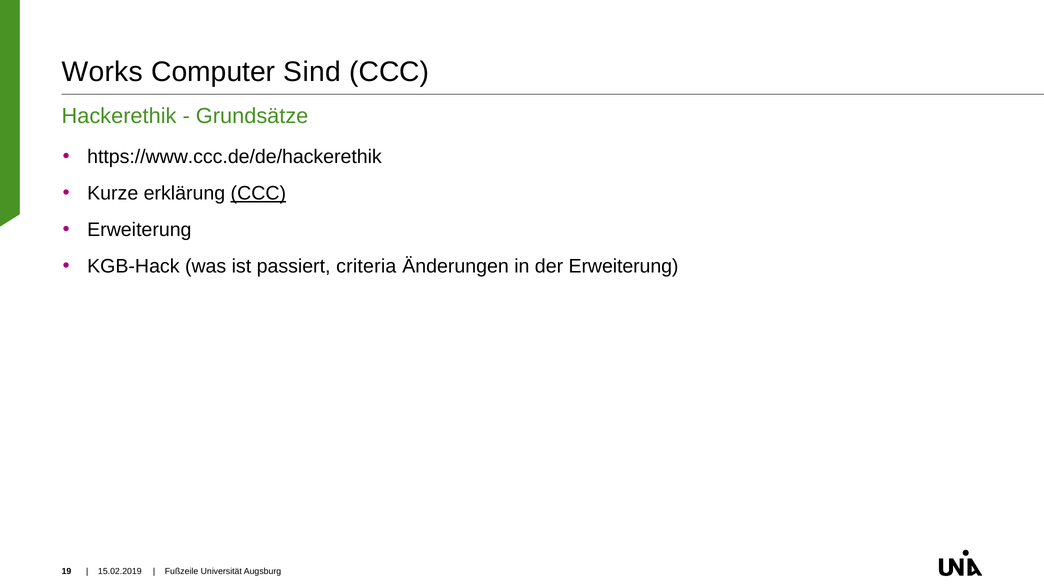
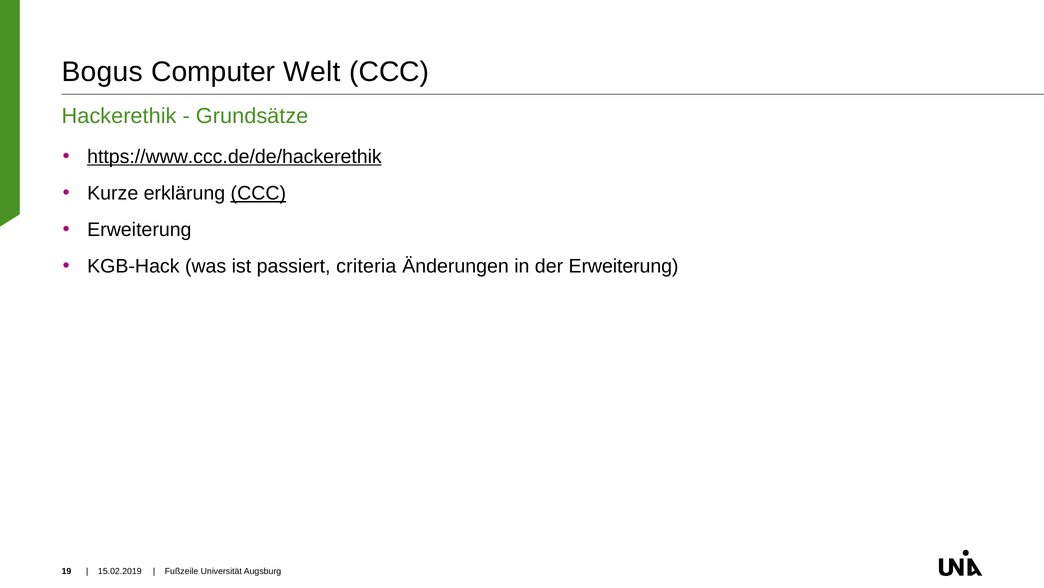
Works: Works -> Bogus (102, 72)
Sind: Sind -> Welt (312, 72)
https://www.ccc.de/de/hackerethik underline: none -> present (234, 156)
